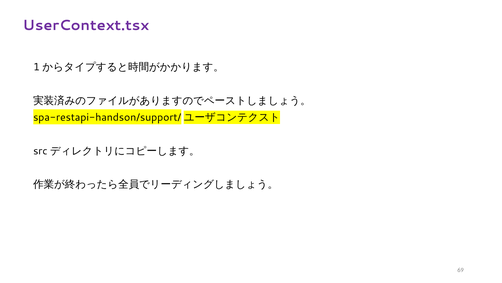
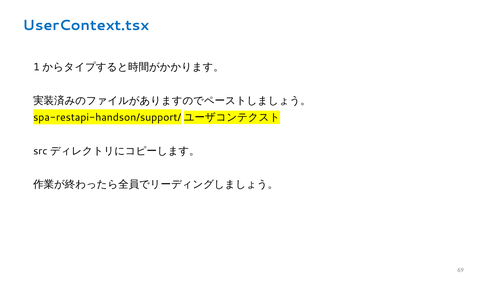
UserContext.tsx colour: purple -> blue (86, 25)
